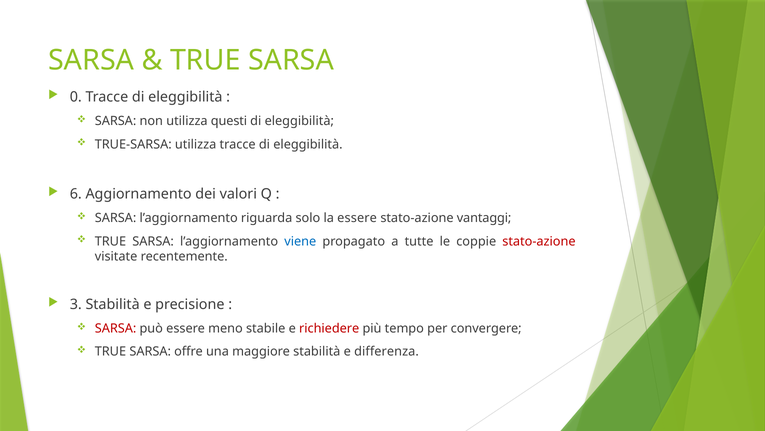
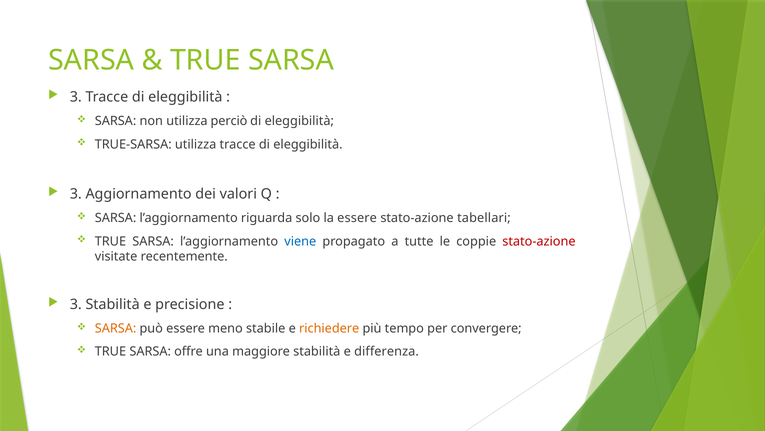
0: 0 -> 3 (76, 97)
questi: questi -> perciò (229, 121)
6: 6 -> 3 (76, 194)
vantaggi: vantaggi -> tabellari (484, 218)
SARSA colour: red -> orange (116, 328)
richiedere colour: red -> orange (329, 328)
